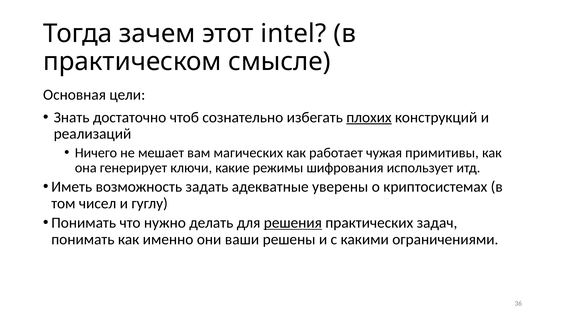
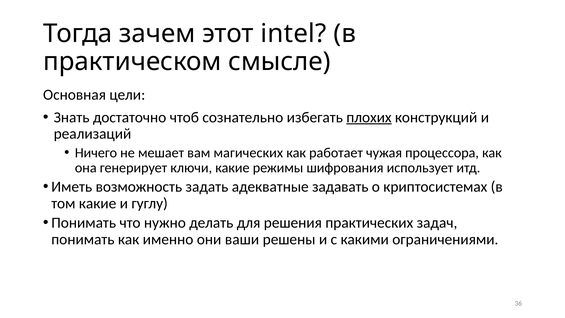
примитивы: примитивы -> процессора (442, 153)
уверены: уверены -> задавать (340, 187)
том чисел: чисел -> какие (98, 203)
решения underline: present -> none (293, 223)
